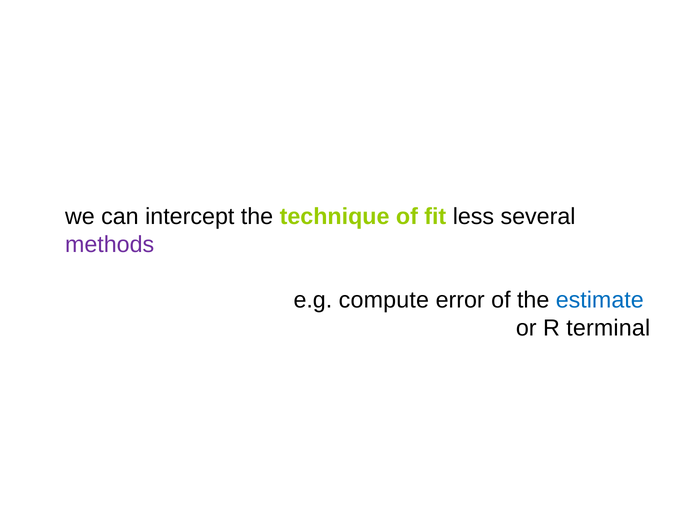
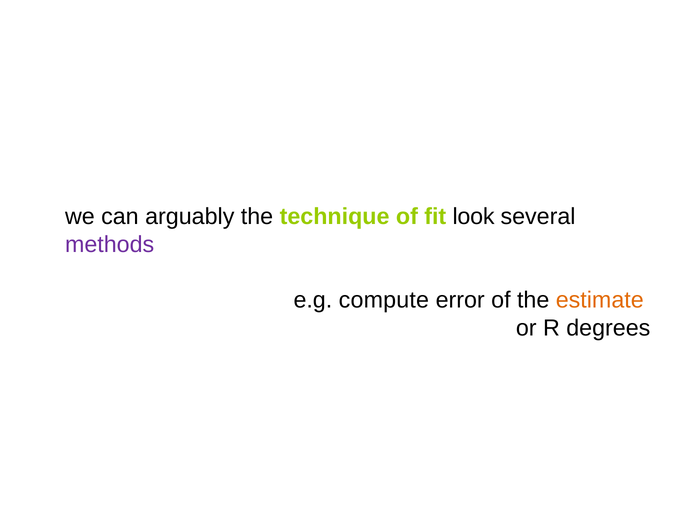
intercept: intercept -> arguably (190, 217)
less: less -> look (474, 217)
estimate colour: blue -> orange (600, 301)
terminal: terminal -> degrees (608, 328)
